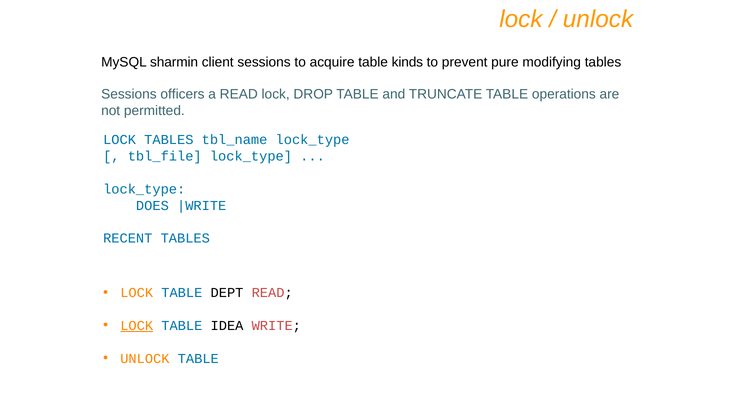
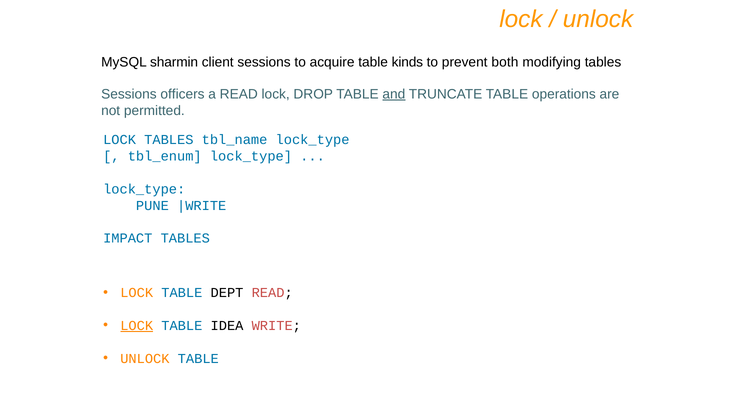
pure: pure -> both (505, 62)
and underline: none -> present (394, 94)
tbl_file: tbl_file -> tbl_enum (165, 156)
DOES: DOES -> PUNE (152, 205)
RECENT: RECENT -> IMPACT (128, 238)
